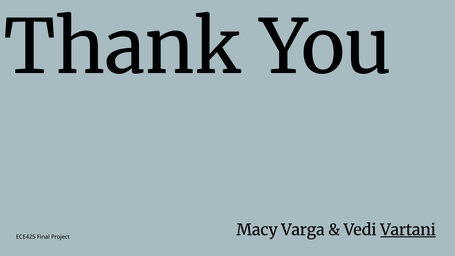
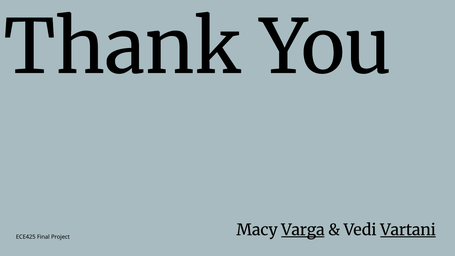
Varga underline: none -> present (303, 230)
